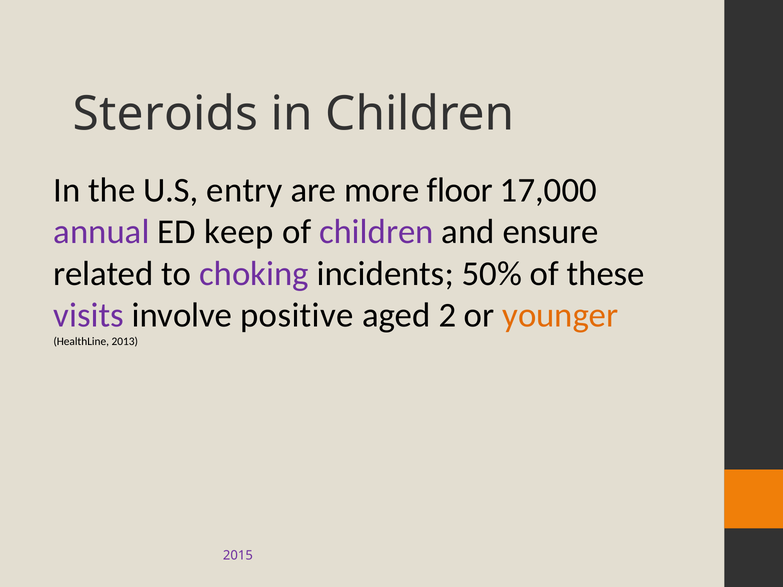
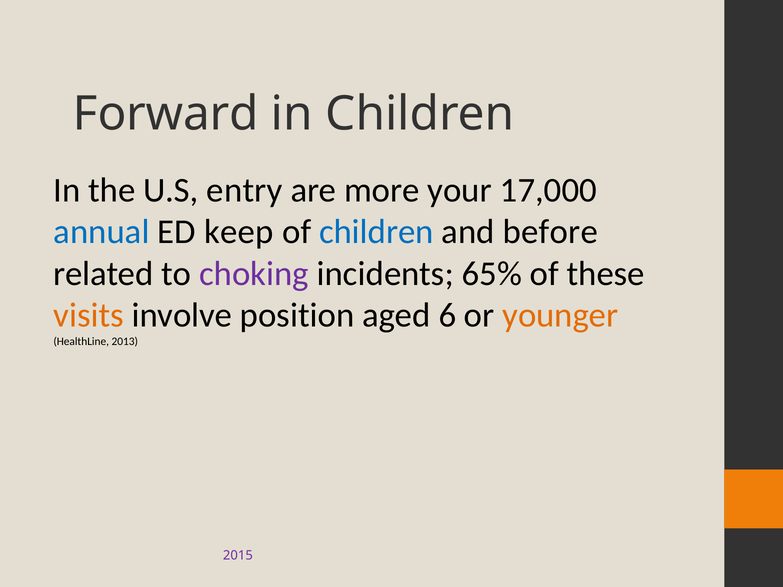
Steroids: Steroids -> Forward (166, 114)
floor: floor -> your (460, 190)
annual colour: purple -> blue (101, 232)
children colour: purple -> blue (376, 232)
ensure: ensure -> before (550, 232)
50%: 50% -> 65% (492, 274)
visits colour: purple -> orange (89, 316)
positive: positive -> position (297, 316)
2: 2 -> 6 (447, 316)
